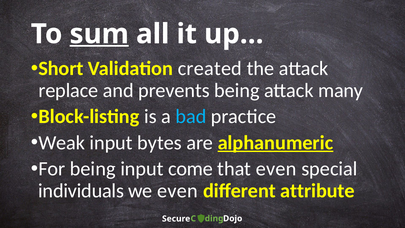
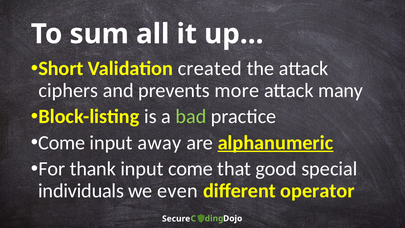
sum underline: present -> none (99, 34)
replace: replace -> ciphers (68, 90)
prevents being: being -> more (237, 90)
bad colour: light blue -> light green (191, 116)
Weak: Weak -> Come (62, 143)
bytes: bytes -> away (159, 143)
For being: being -> thank (93, 169)
that even: even -> good (276, 169)
attribute: attribute -> operator (317, 191)
